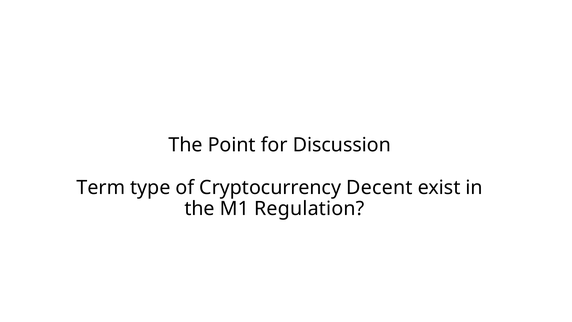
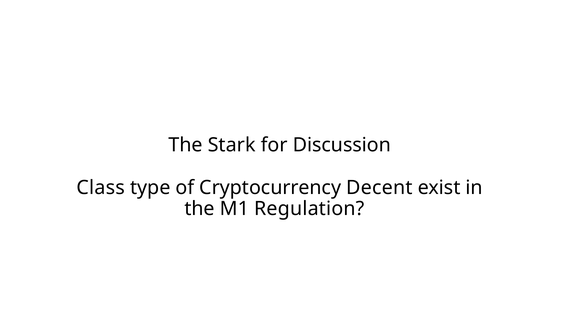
Point: Point -> Stark (232, 145)
Term: Term -> Class (101, 187)
